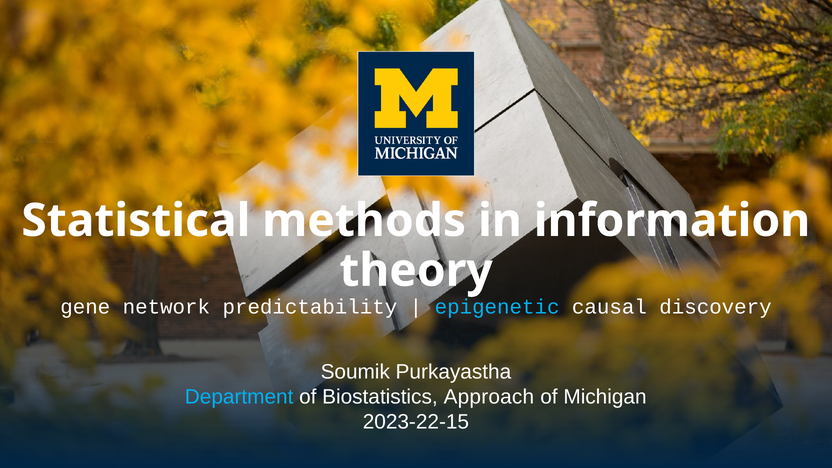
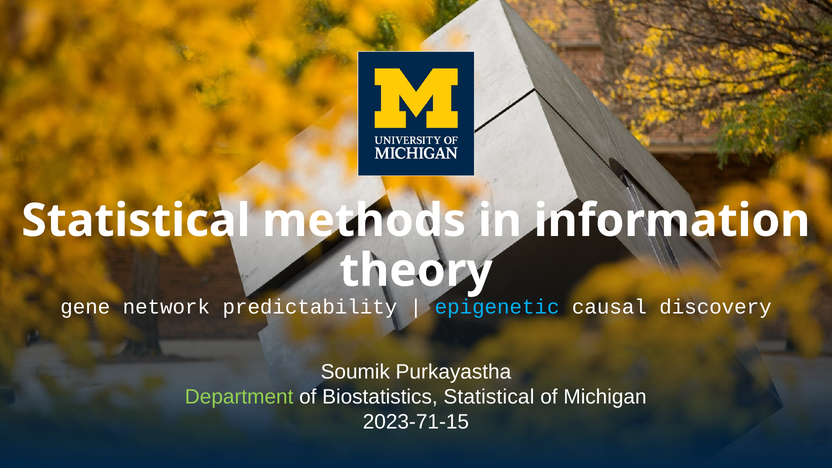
Department colour: light blue -> light green (239, 397)
Biostatistics Approach: Approach -> Statistical (489, 397)
2023-22-15: 2023-22-15 -> 2023-71-15 (416, 422)
